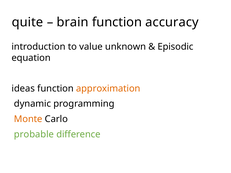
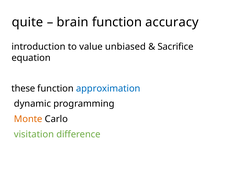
unknown: unknown -> unbiased (125, 47)
Episodic: Episodic -> Sacrifice (176, 47)
ideas: ideas -> these (23, 89)
approximation colour: orange -> blue (108, 89)
probable: probable -> visitation (34, 134)
